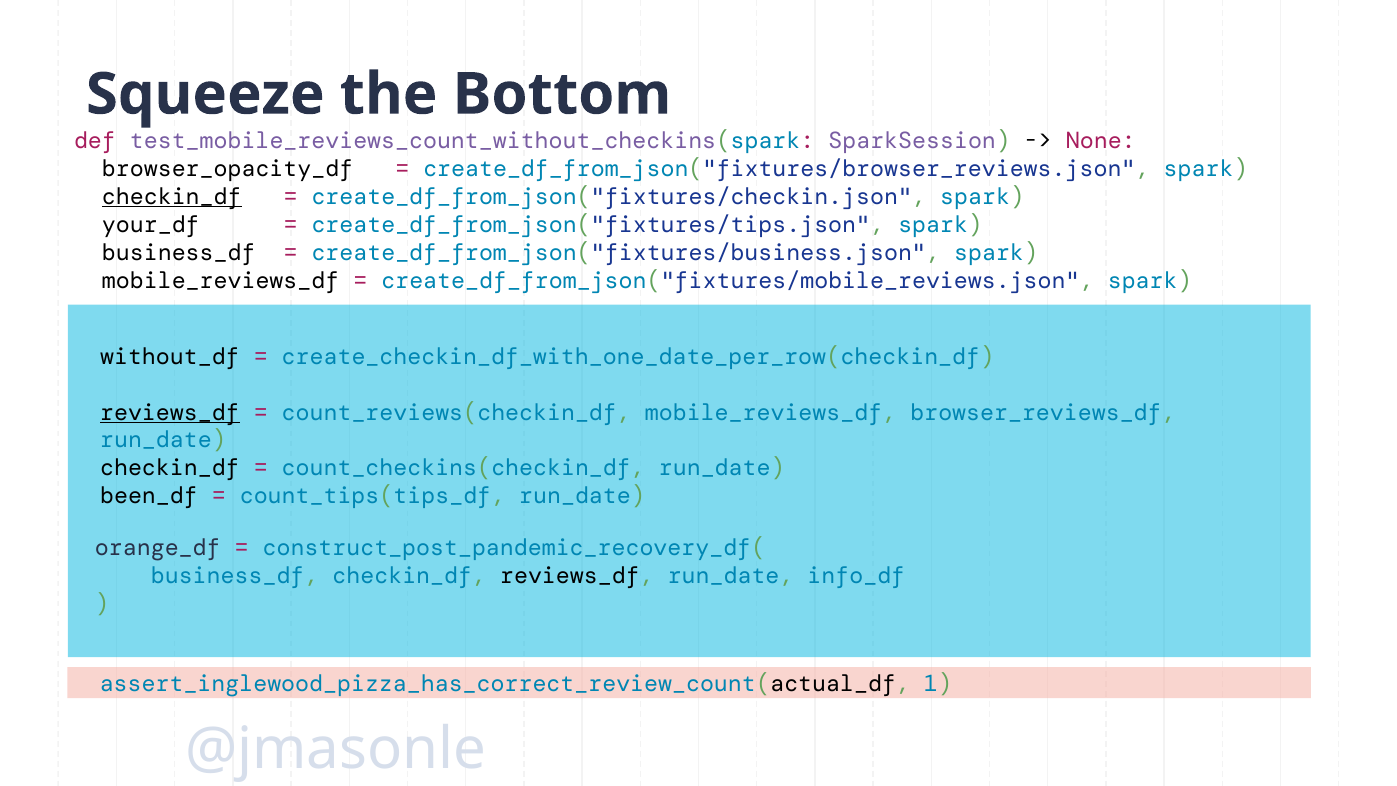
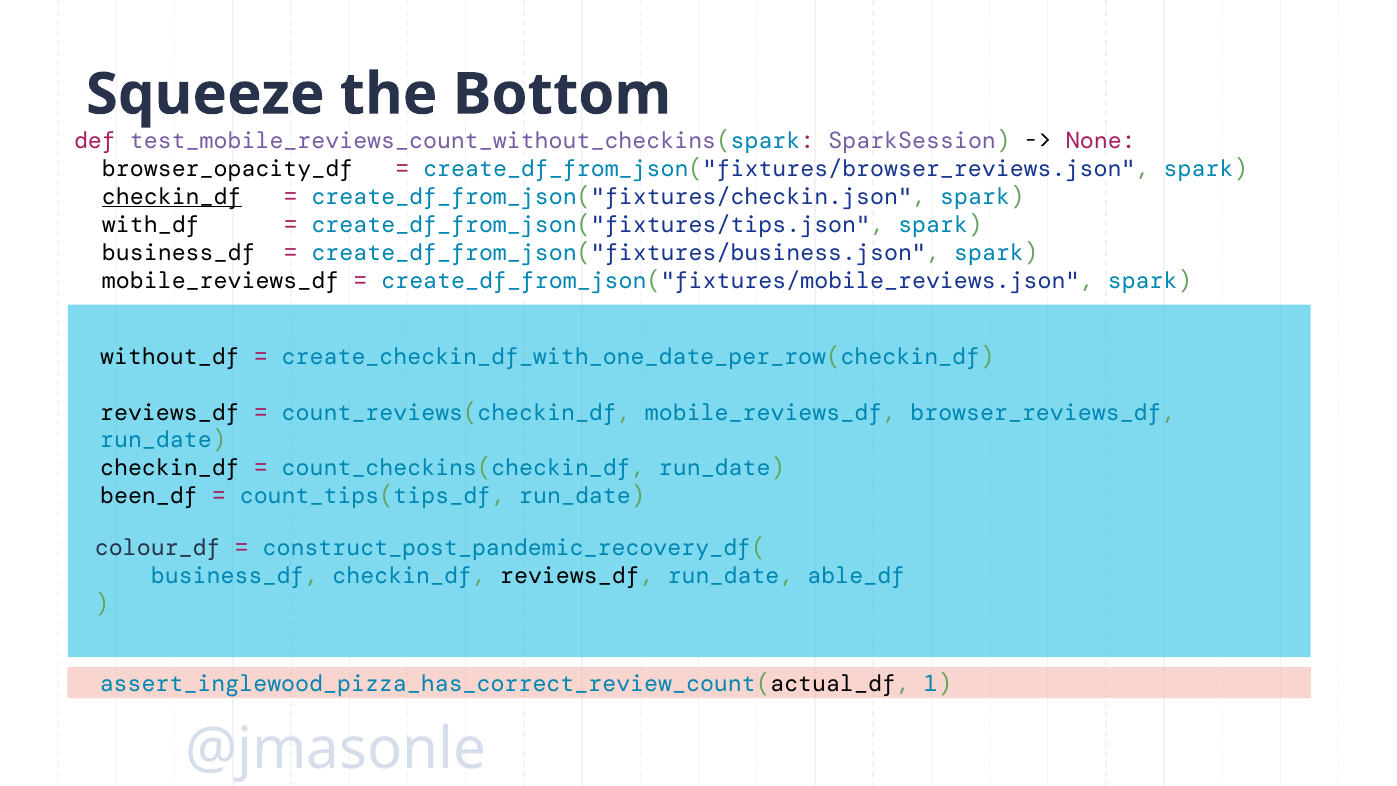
your_df: your_df -> with_df (151, 225)
reviews_df underline: present -> none (170, 412)
orange_df: orange_df -> colour_df (158, 547)
info_df: info_df -> able_df (856, 575)
